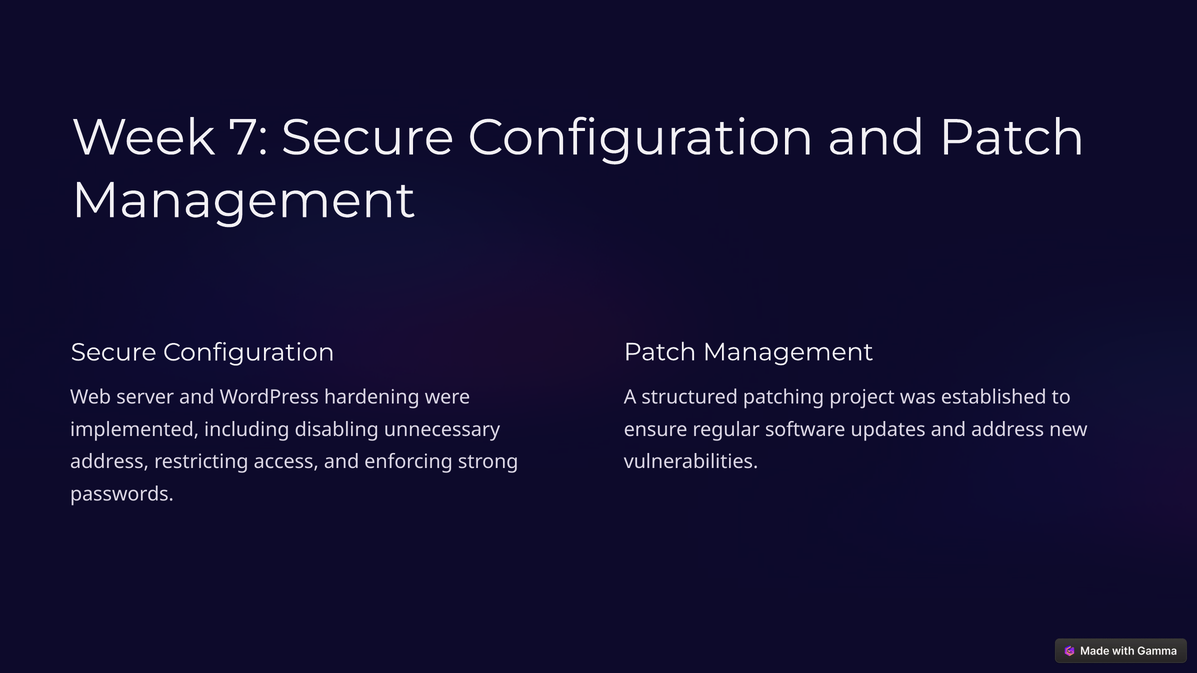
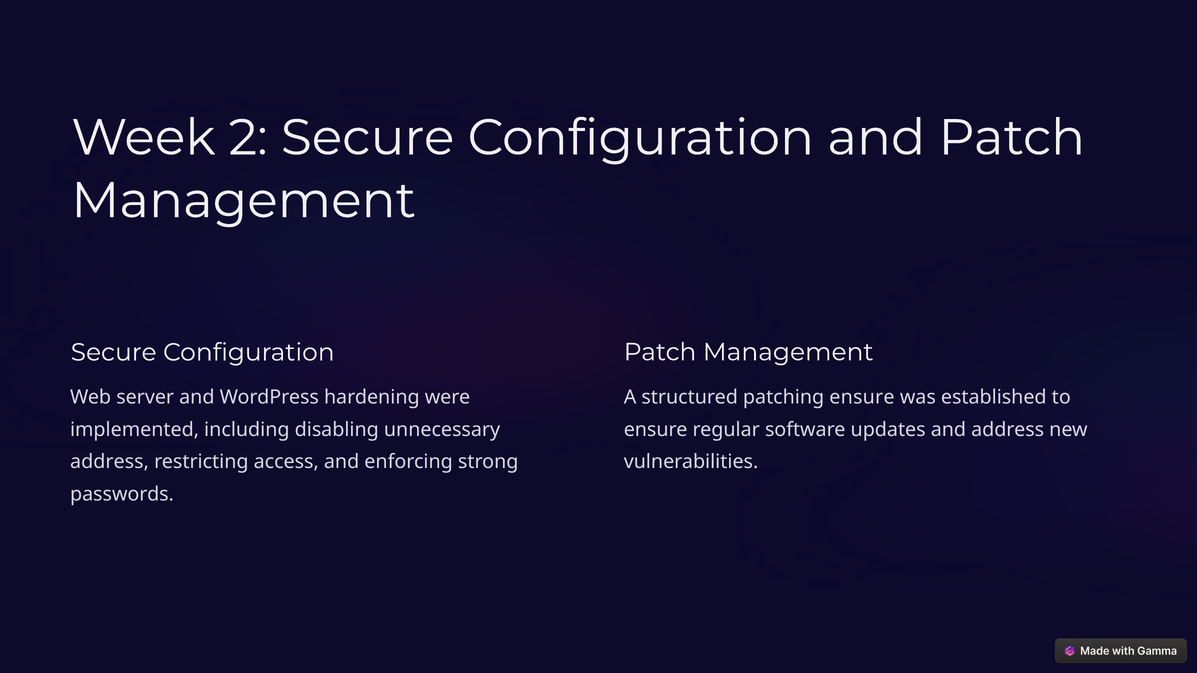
7: 7 -> 2 (248, 138)
patching project: project -> ensure (862, 398)
